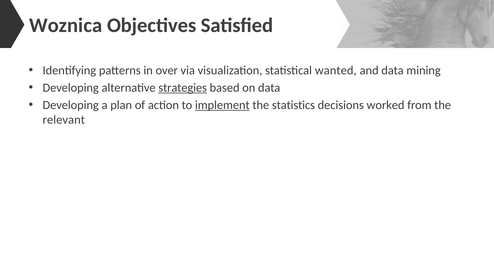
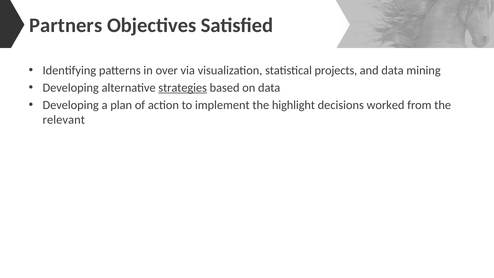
Woznica: Woznica -> Partners (66, 25)
wanted: wanted -> projects (336, 70)
implement underline: present -> none (222, 105)
statistics: statistics -> highlight (293, 105)
